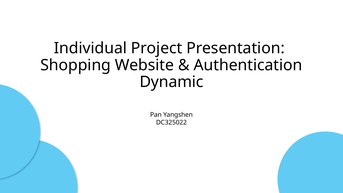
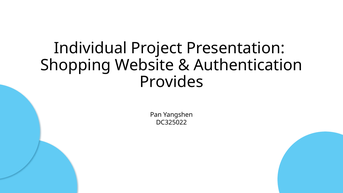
Dynamic: Dynamic -> Provides (171, 82)
